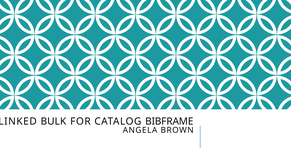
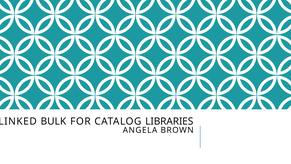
BIBFRAME: BIBFRAME -> LIBRARIES (169, 121)
